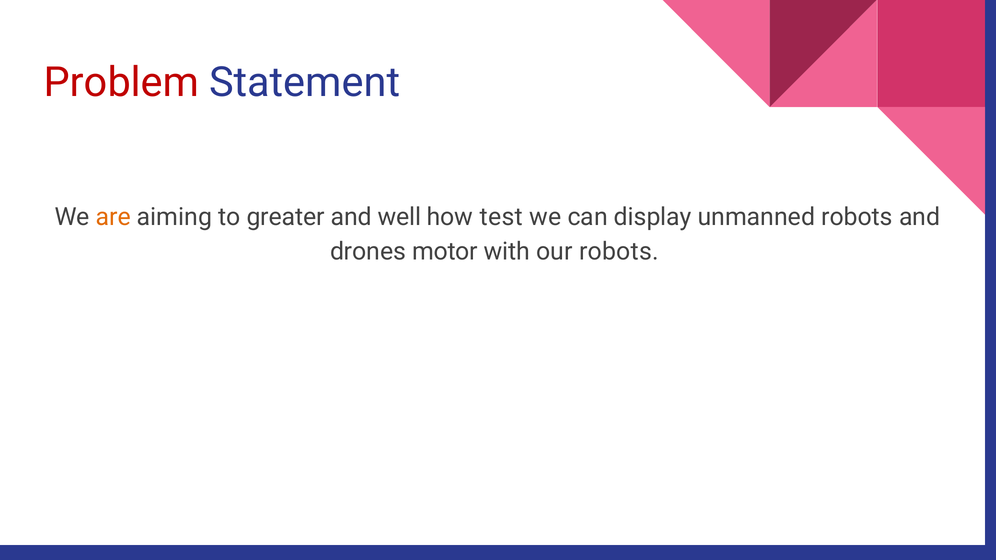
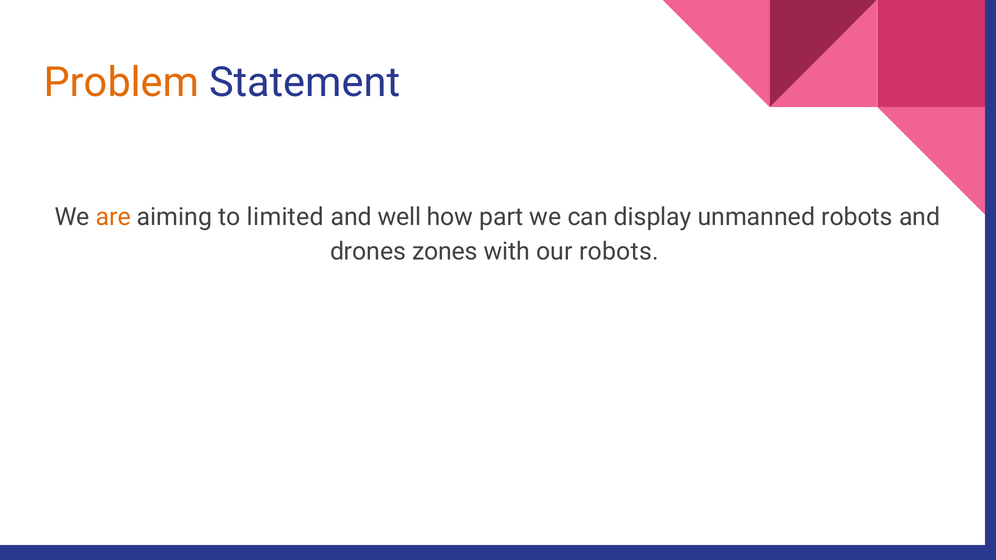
Problem colour: red -> orange (121, 82)
greater: greater -> limited (285, 217)
test: test -> part (501, 217)
motor: motor -> zones (445, 251)
